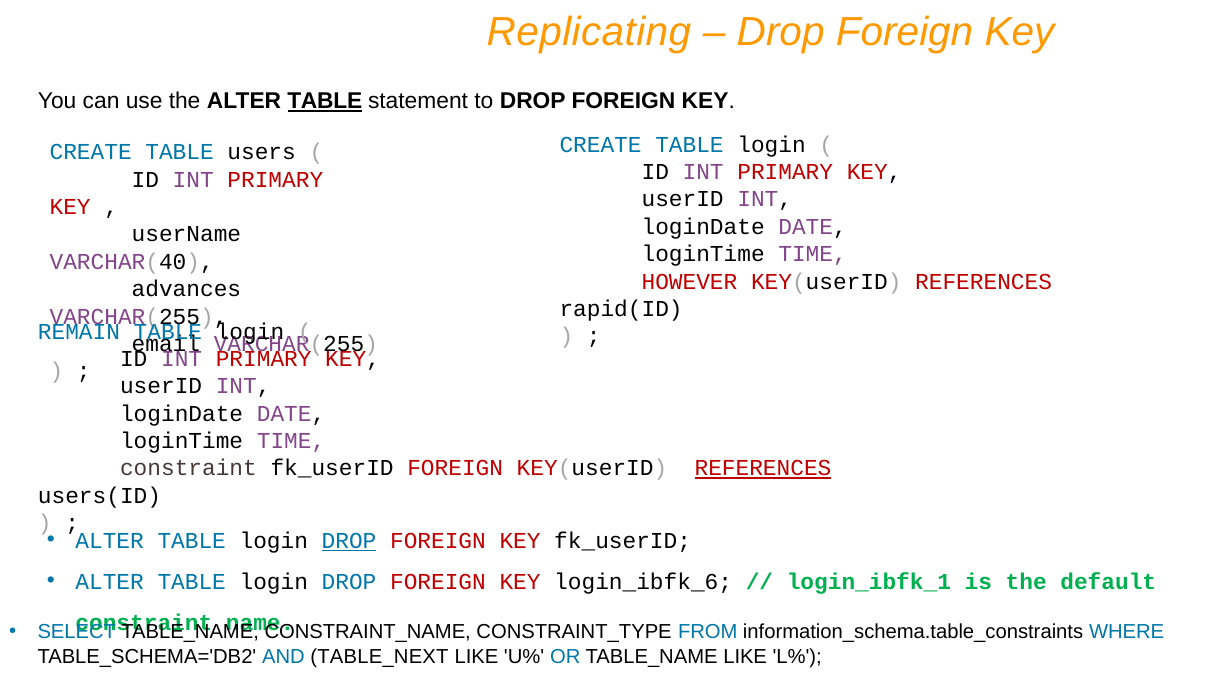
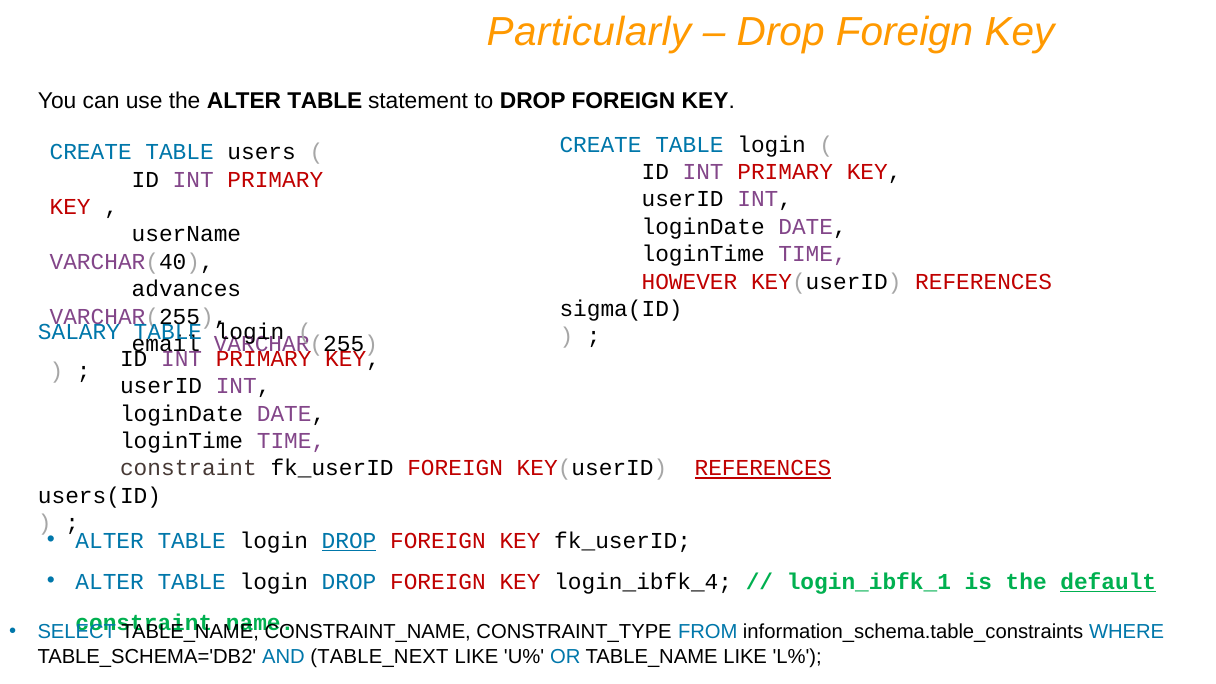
Replicating: Replicating -> Particularly (589, 32)
TABLE underline: present -> none (325, 101)
rapid(ID: rapid(ID -> sigma(ID (621, 309)
REMAIN: REMAIN -> SALARY (79, 331)
login_ibfk_6: login_ibfk_6 -> login_ibfk_4 (643, 582)
default underline: none -> present (1108, 582)
